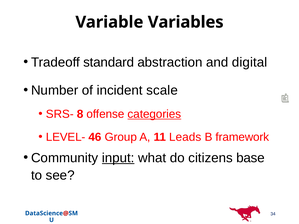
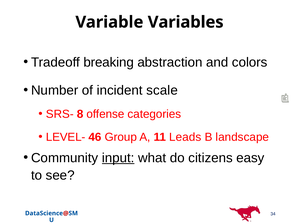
standard: standard -> breaking (109, 62)
digital: digital -> colors (250, 62)
categories underline: present -> none (154, 114)
framework: framework -> landscape (242, 137)
base: base -> easy (250, 158)
